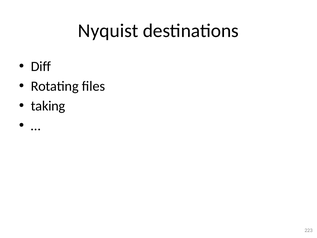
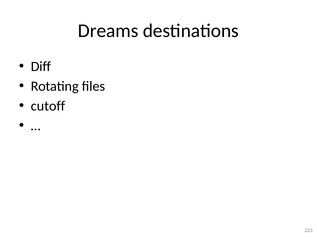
Nyquist: Nyquist -> Dreams (108, 31)
taking: taking -> cutoff (48, 106)
